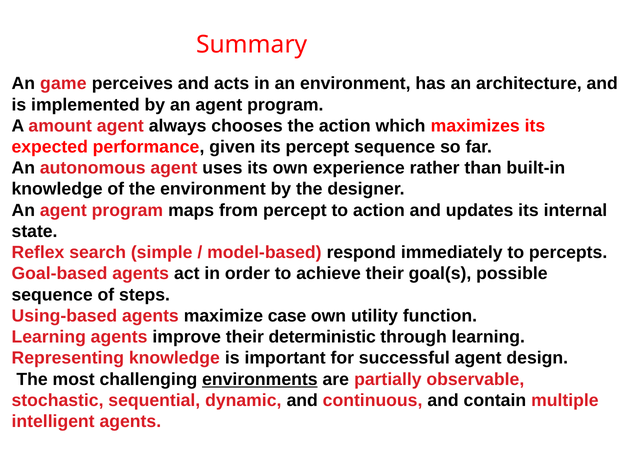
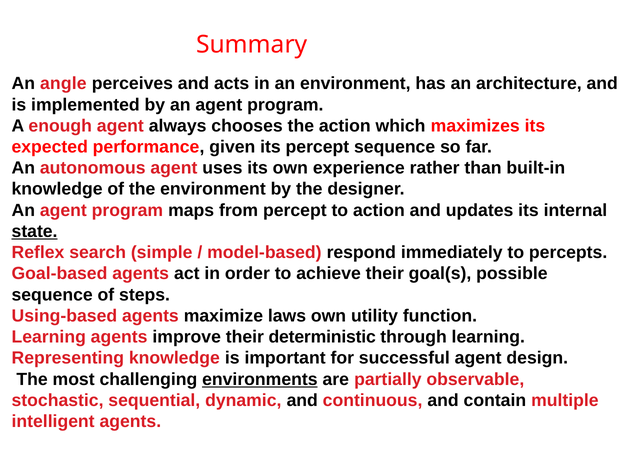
game: game -> angle (63, 84)
amount: amount -> enough (60, 126)
state underline: none -> present (35, 231)
case: case -> laws (287, 316)
